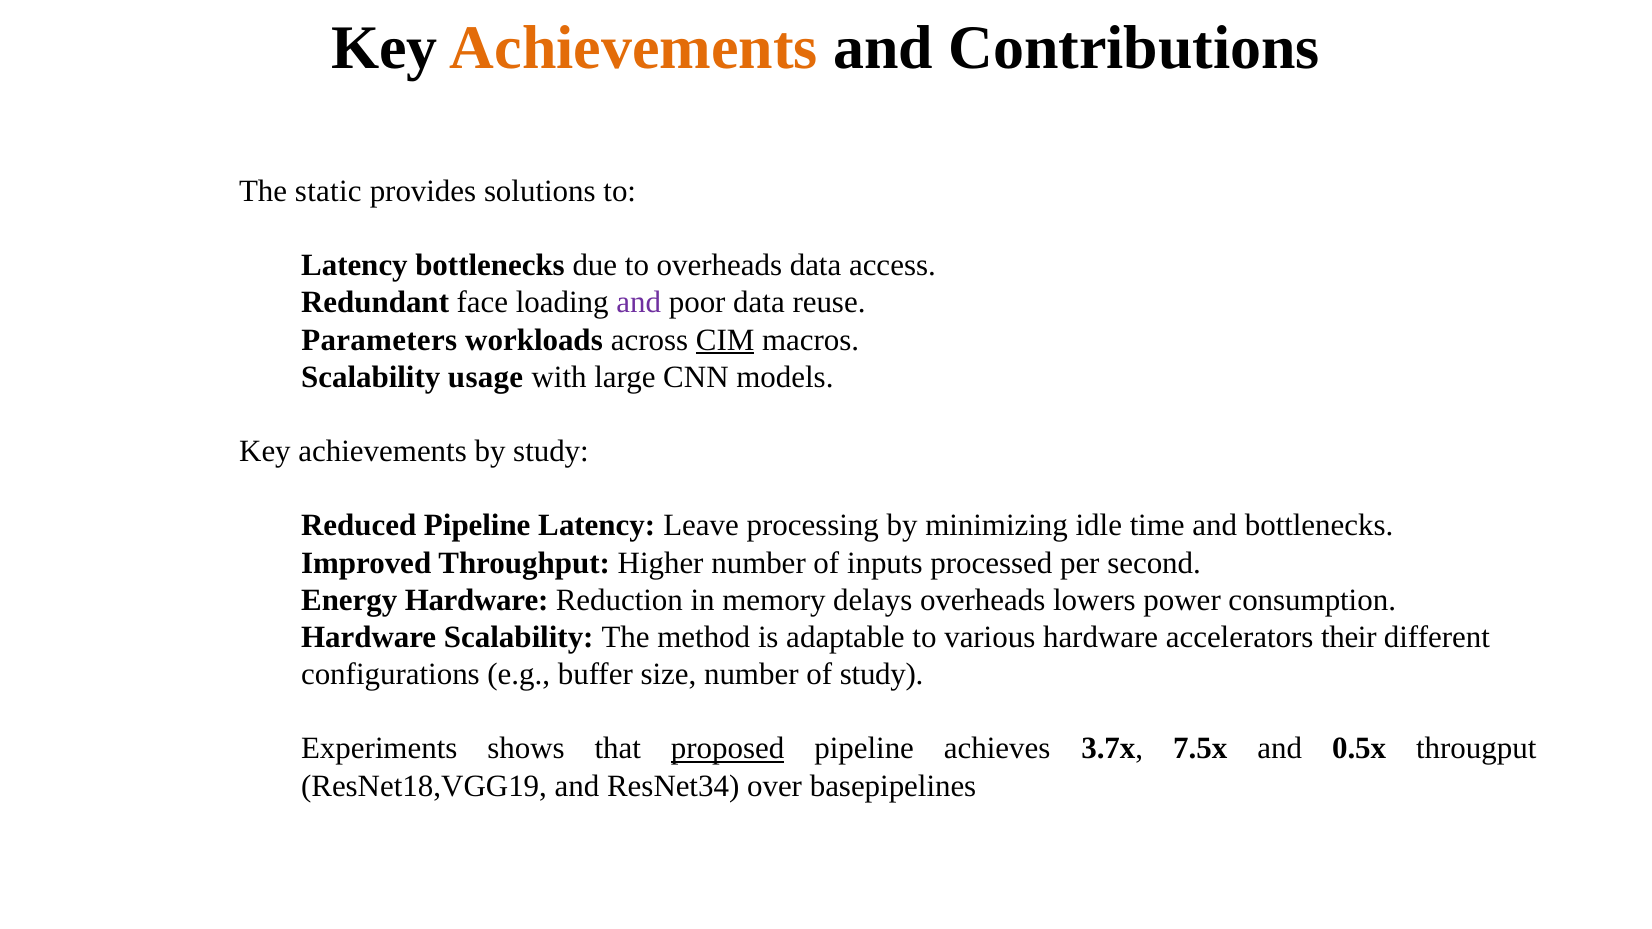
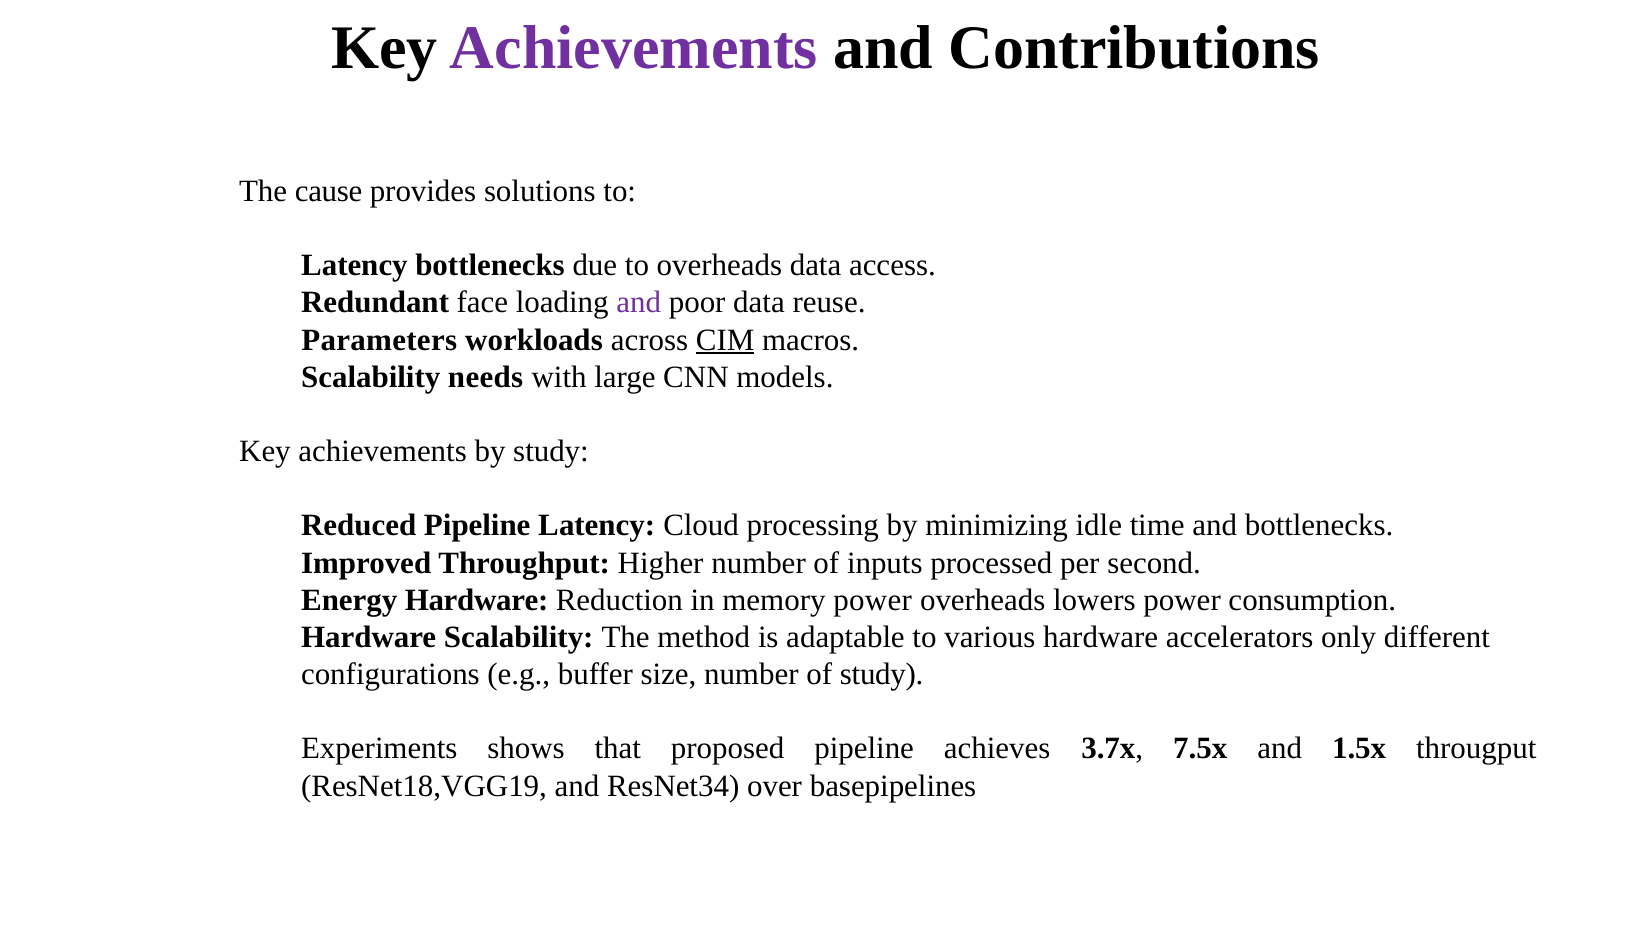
Achievements colour: orange -> purple (634, 48)
static: static -> cause (329, 191)
usage: usage -> needs (486, 377)
Leave: Leave -> Cloud (701, 526)
memory delays: delays -> power (873, 600)
their: their -> only (1349, 637)
proposed underline: present -> none (728, 749)
0.5x: 0.5x -> 1.5x (1359, 749)
